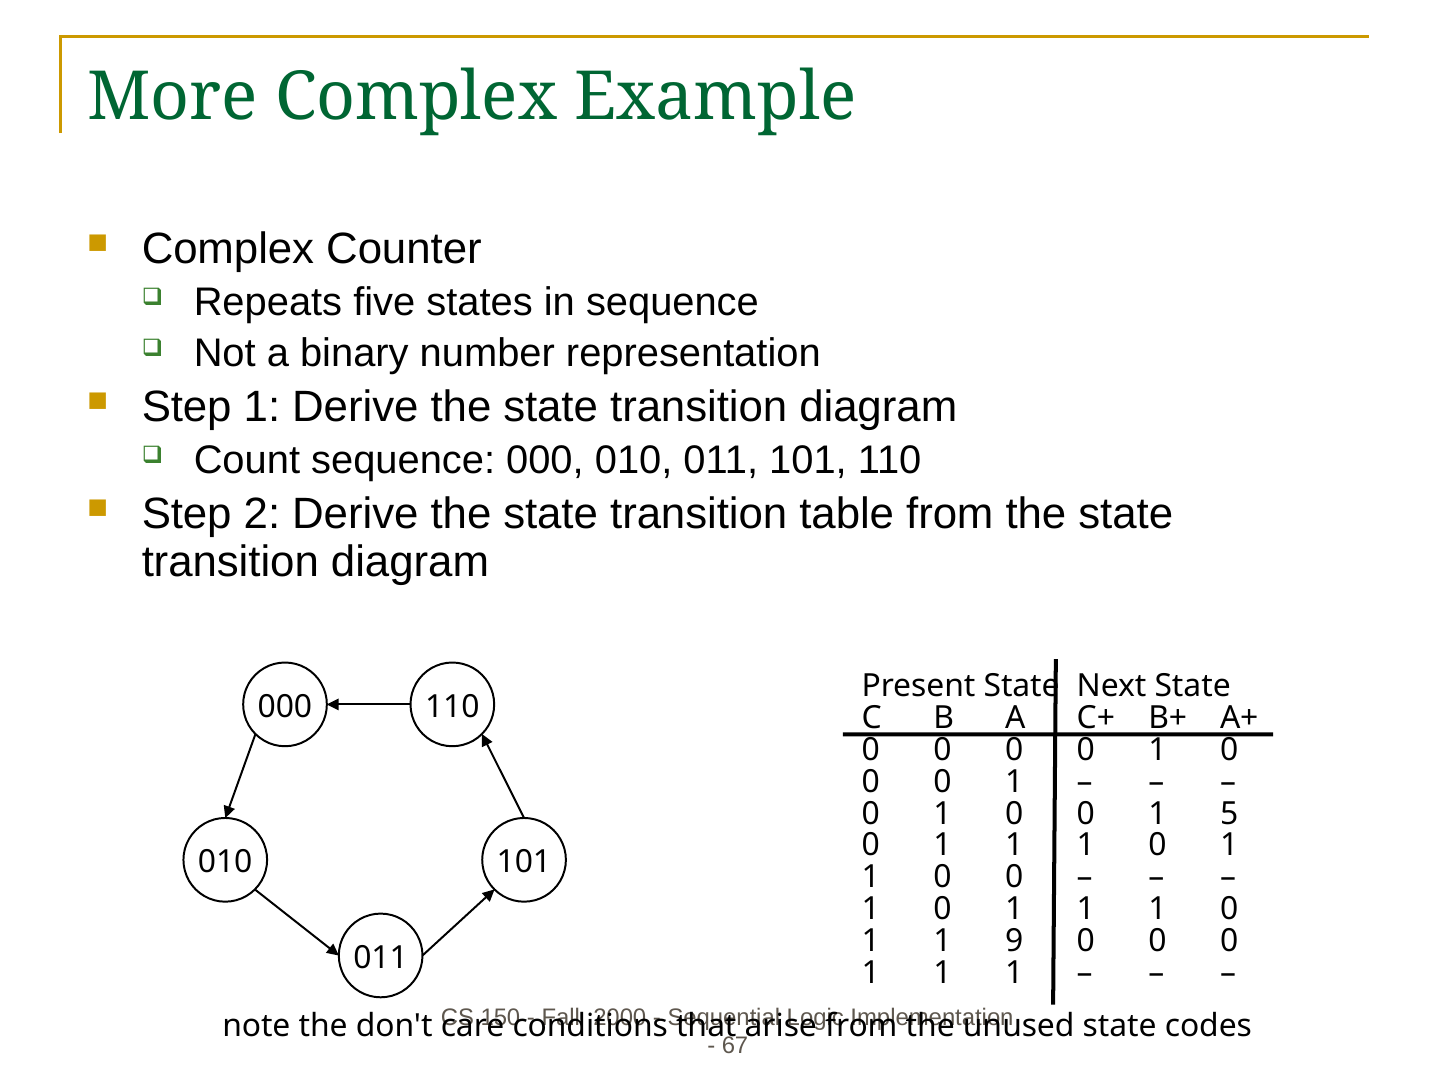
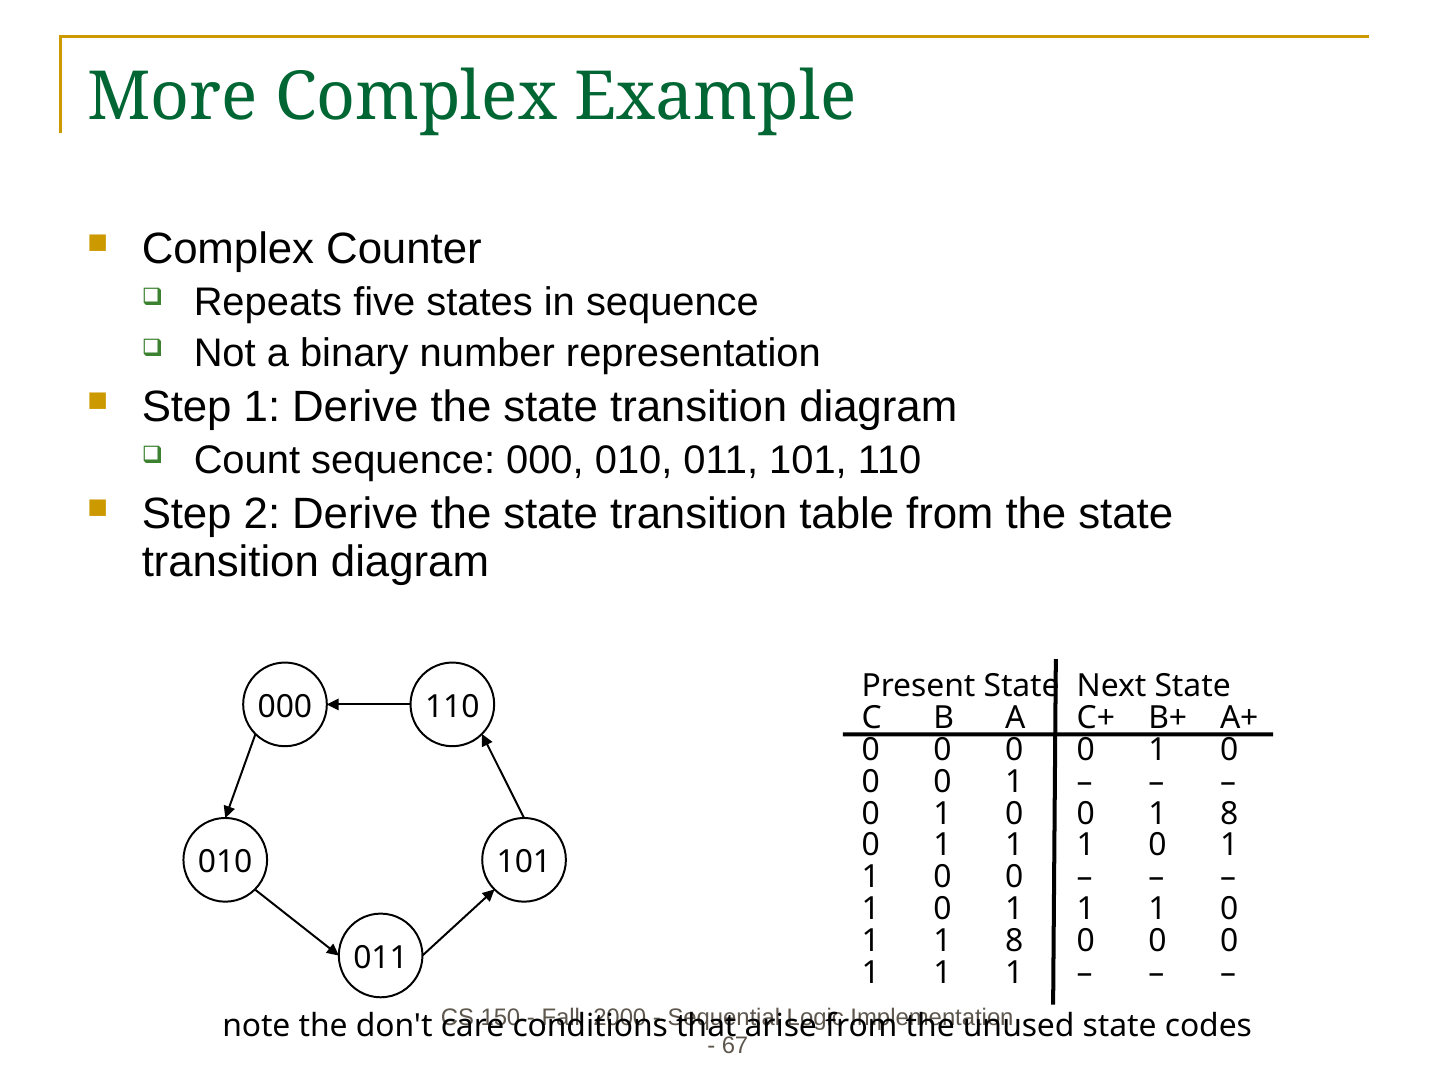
0 1 5: 5 -> 8 (1229, 813)
1 1 9: 9 -> 8 (1014, 941)
